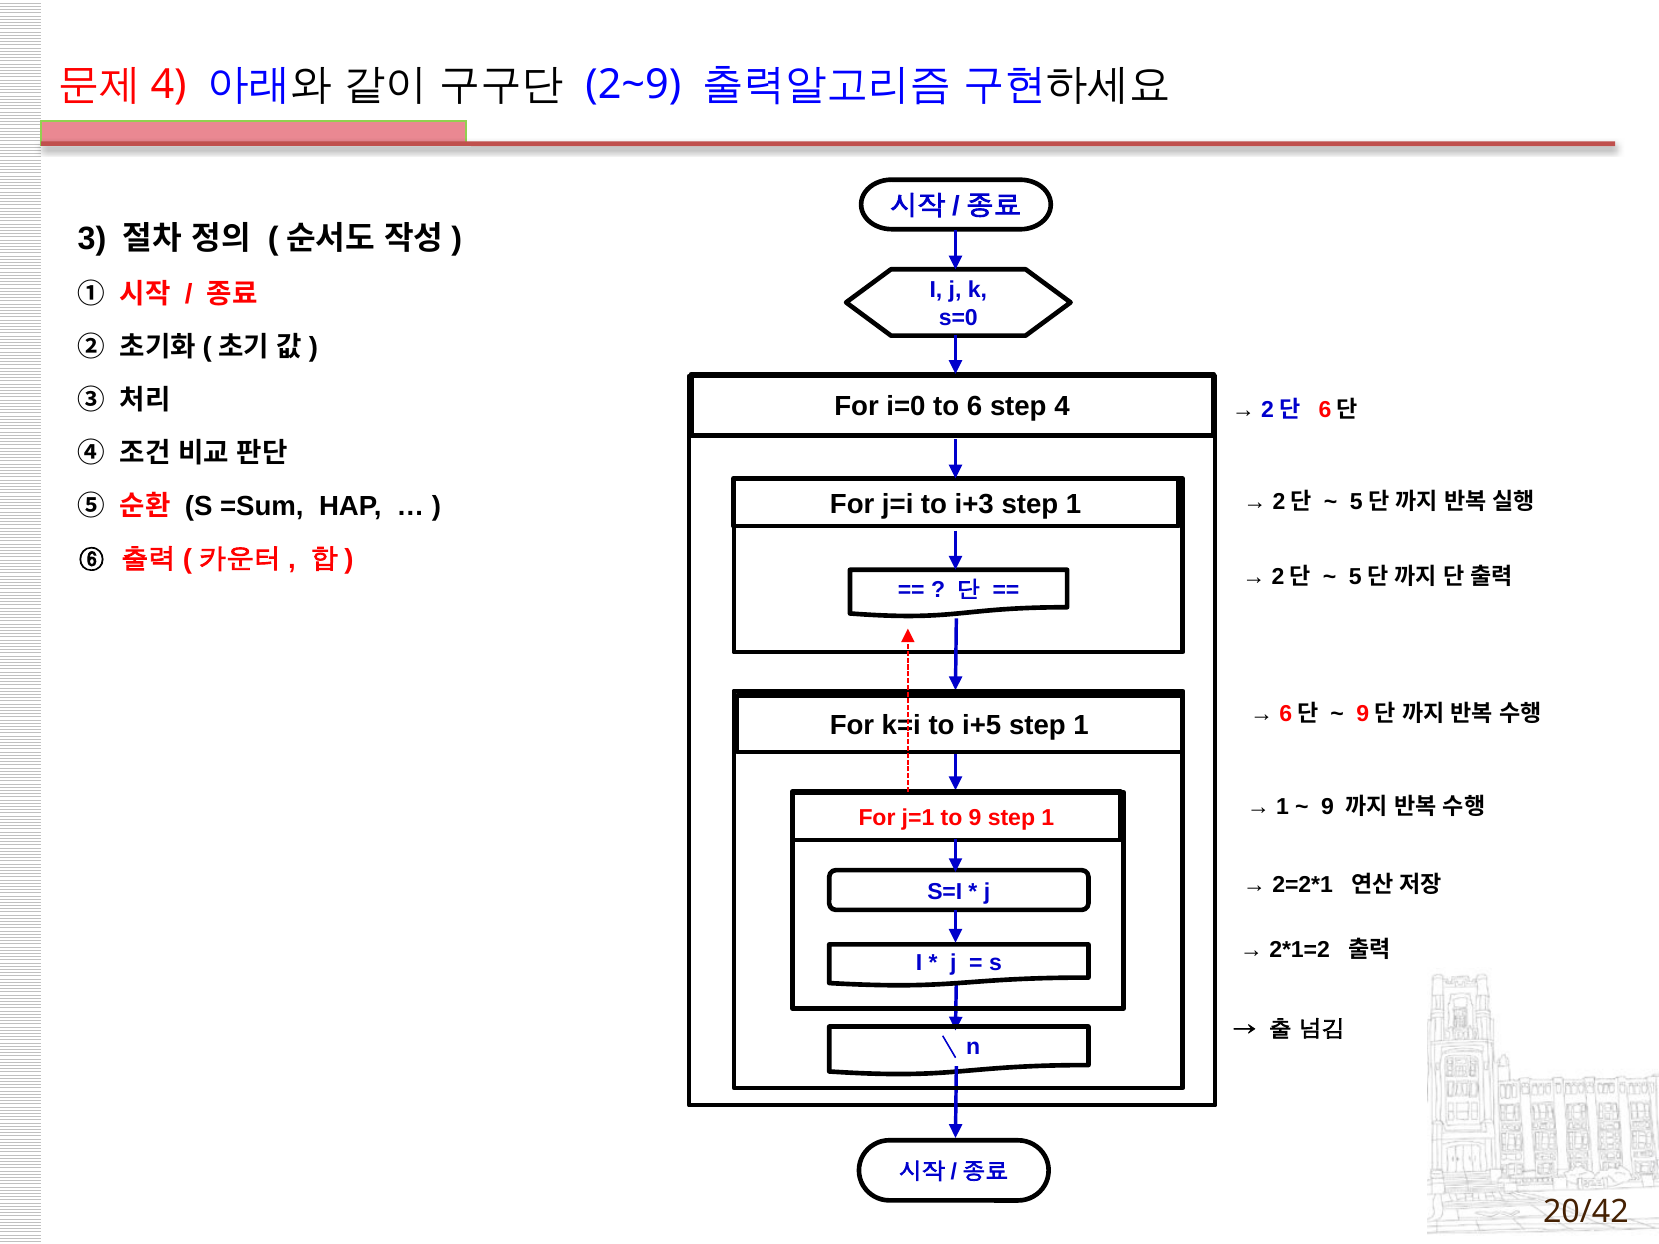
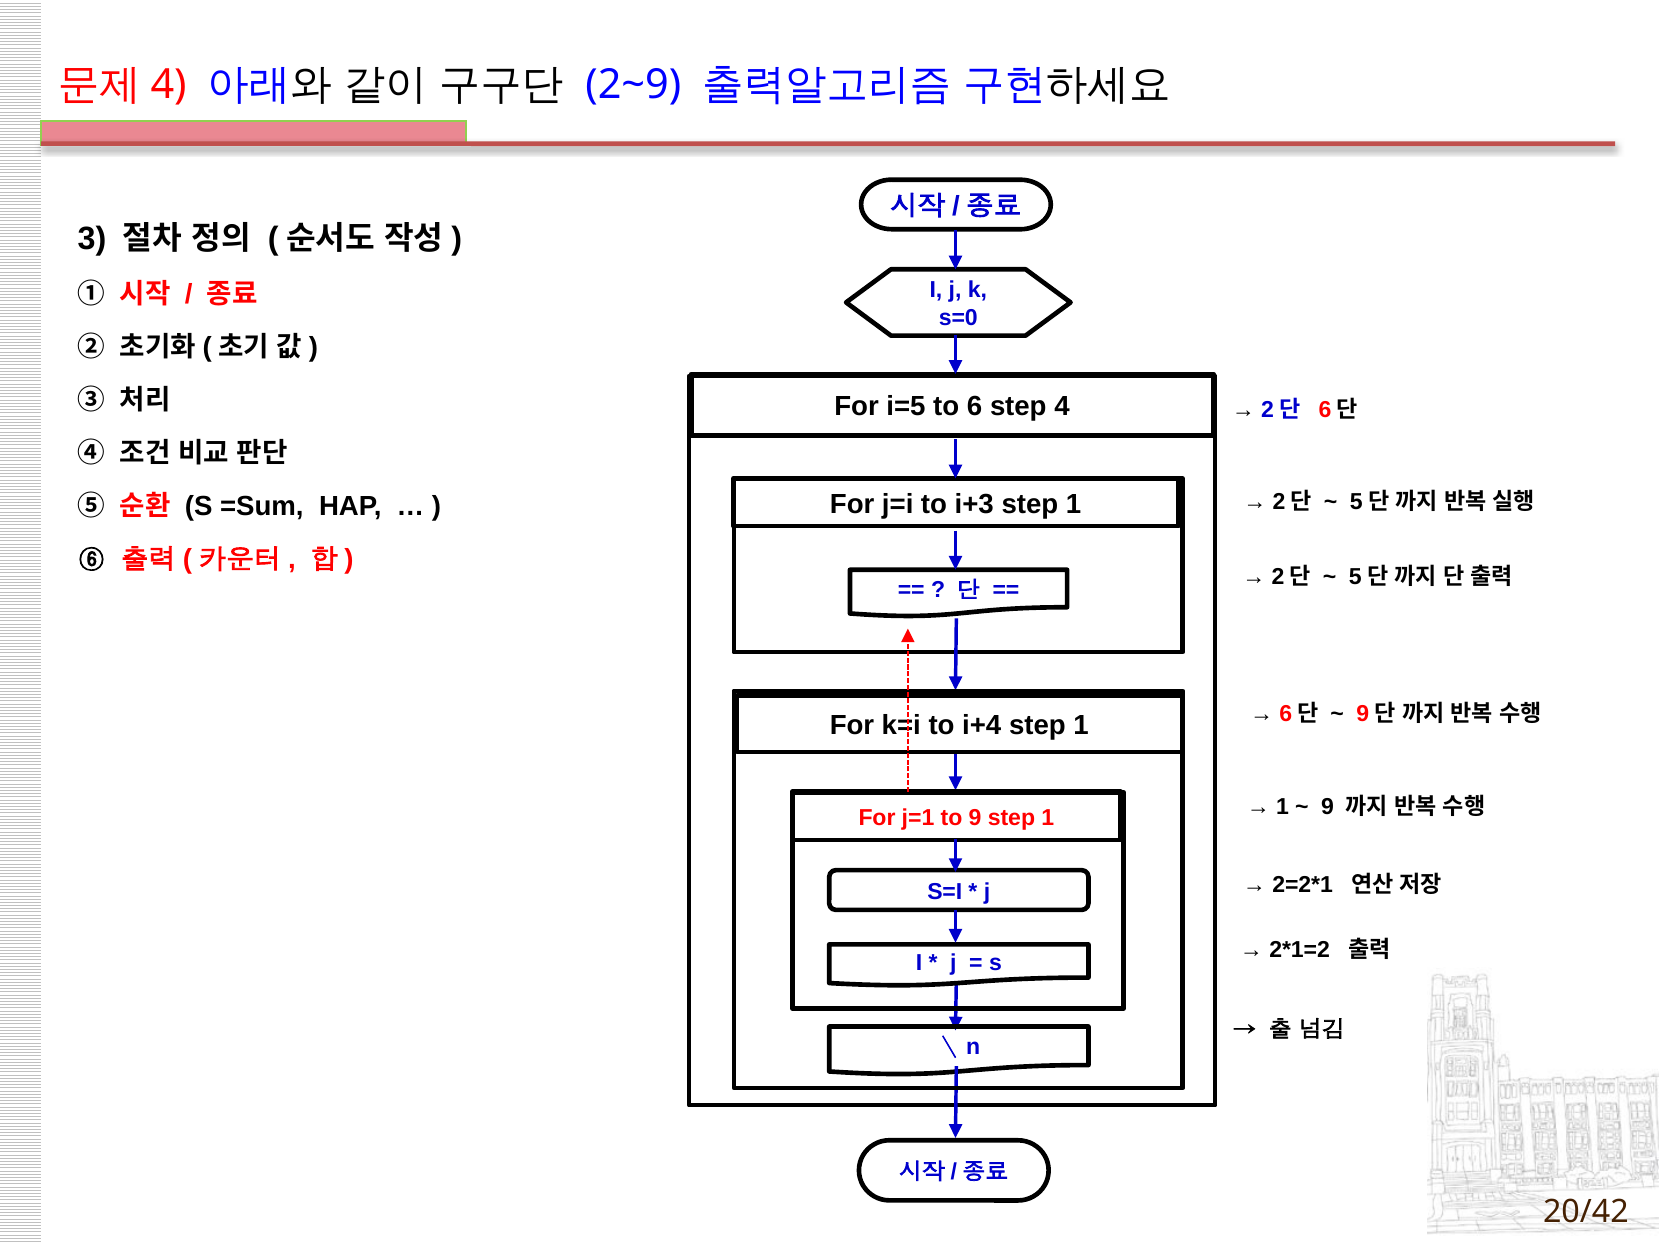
i=0: i=0 -> i=5 (906, 407)
i+5: i+5 -> i+4 (982, 726)
